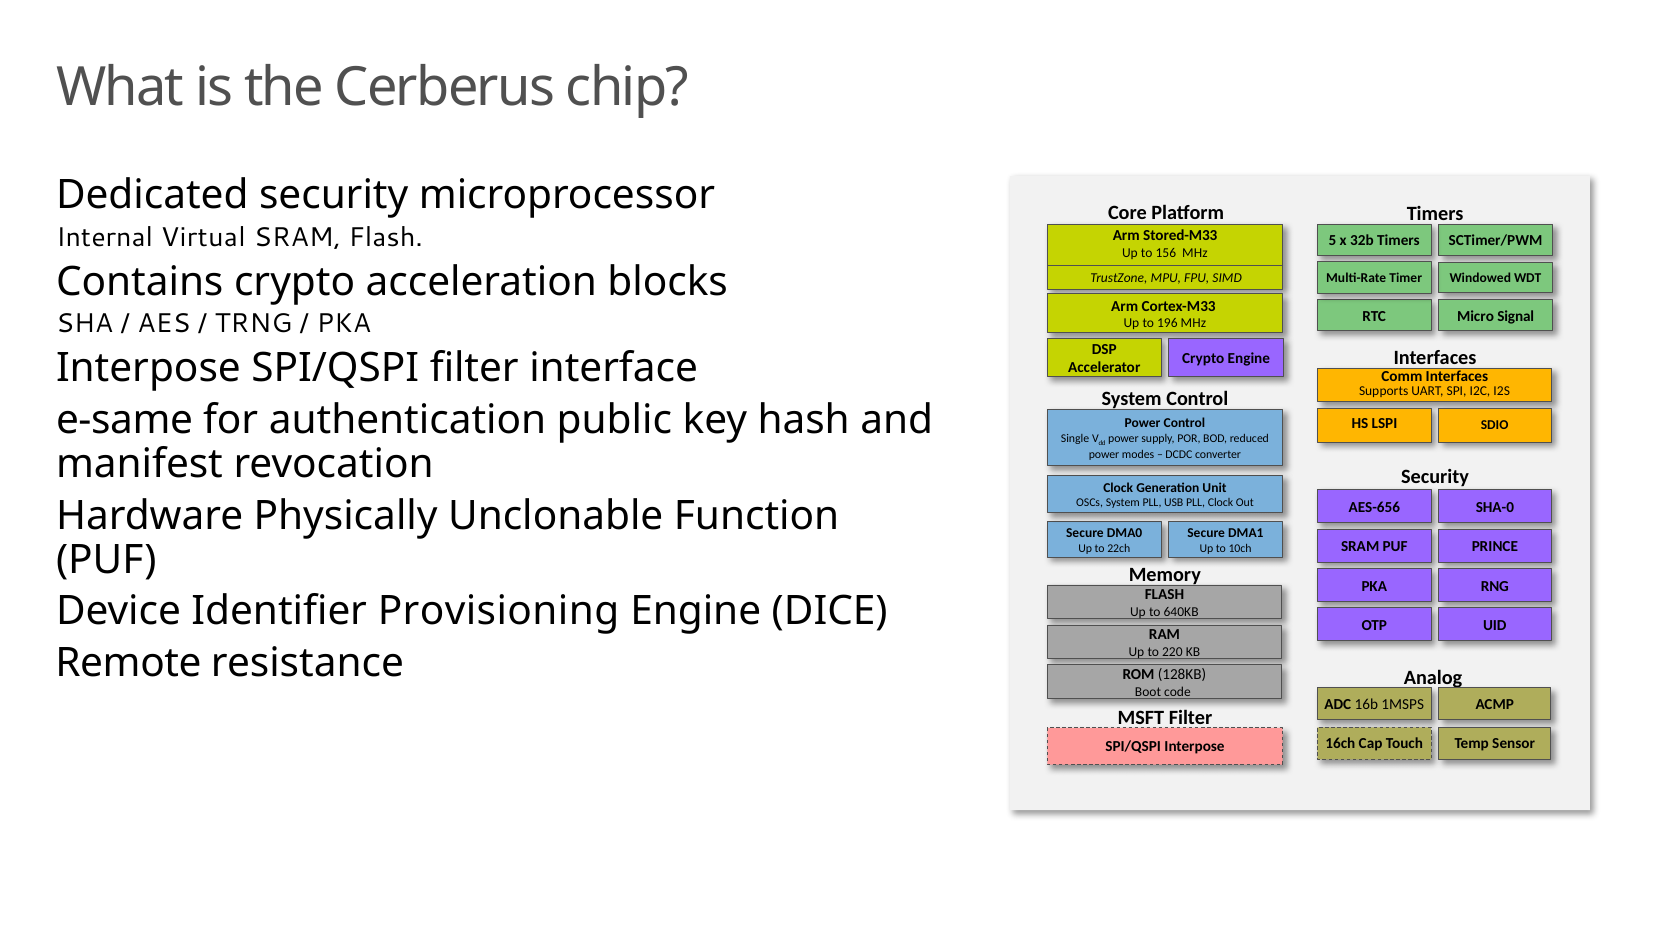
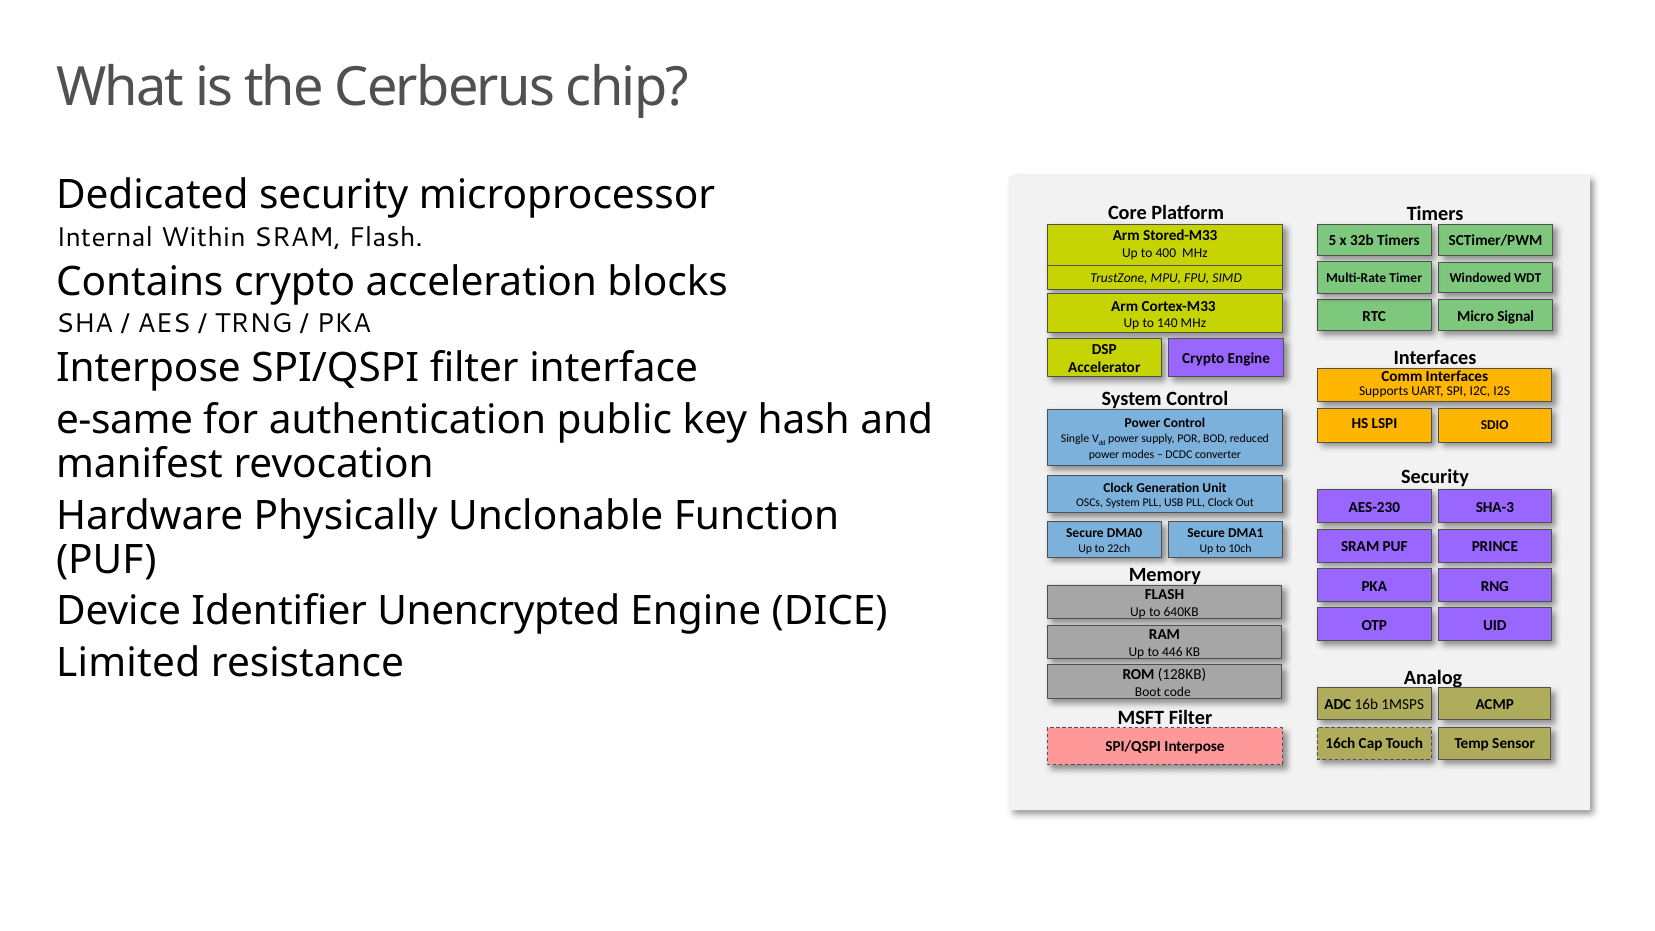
Virtual: Virtual -> Within (203, 237)
156: 156 -> 400 (1166, 253)
196: 196 -> 140 (1167, 323)
AES-656: AES-656 -> AES-230 (1374, 507)
SHA-0: SHA-0 -> SHA-3 (1495, 507)
Provisioning: Provisioning -> Unencrypted (499, 611)
220: 220 -> 446 (1172, 652)
Remote: Remote -> Limited (128, 663)
